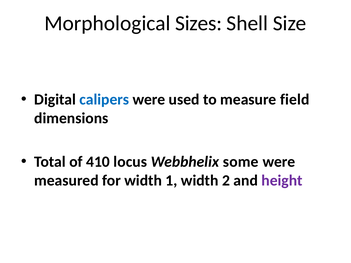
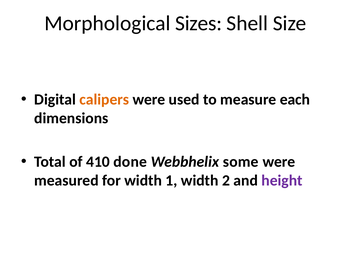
calipers colour: blue -> orange (104, 100)
field: field -> each (295, 100)
locus: locus -> done (130, 162)
